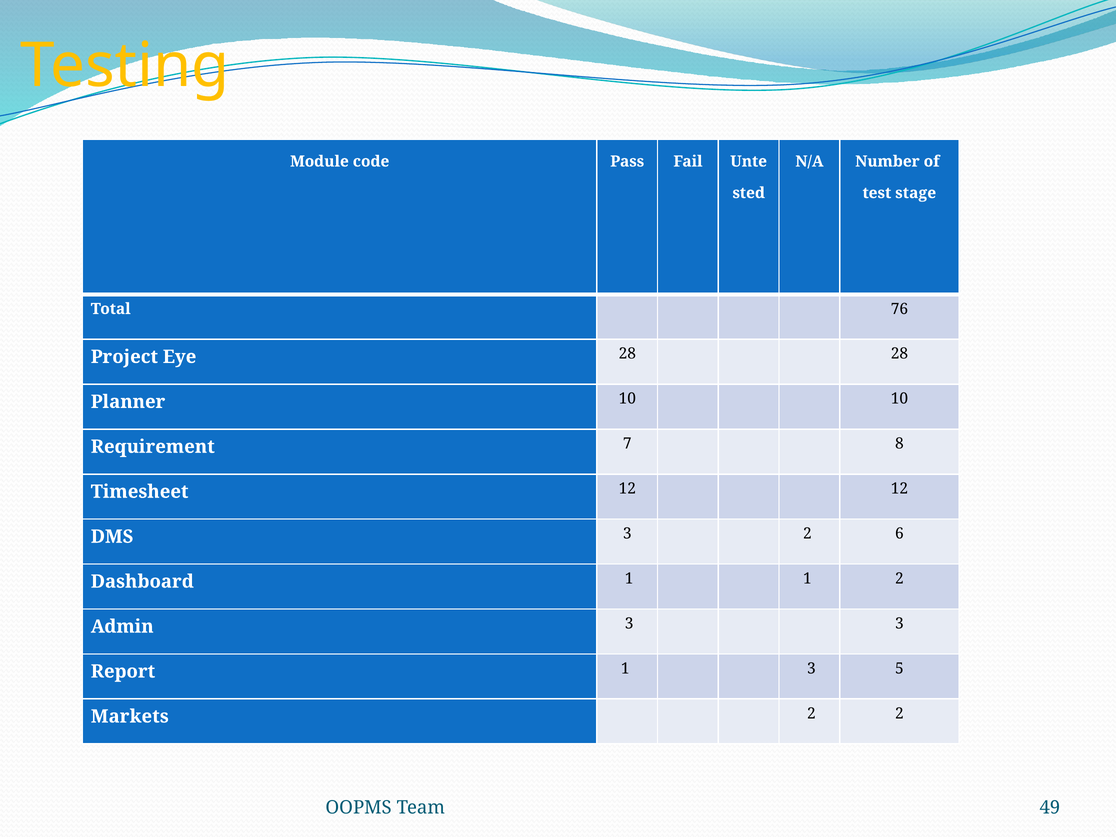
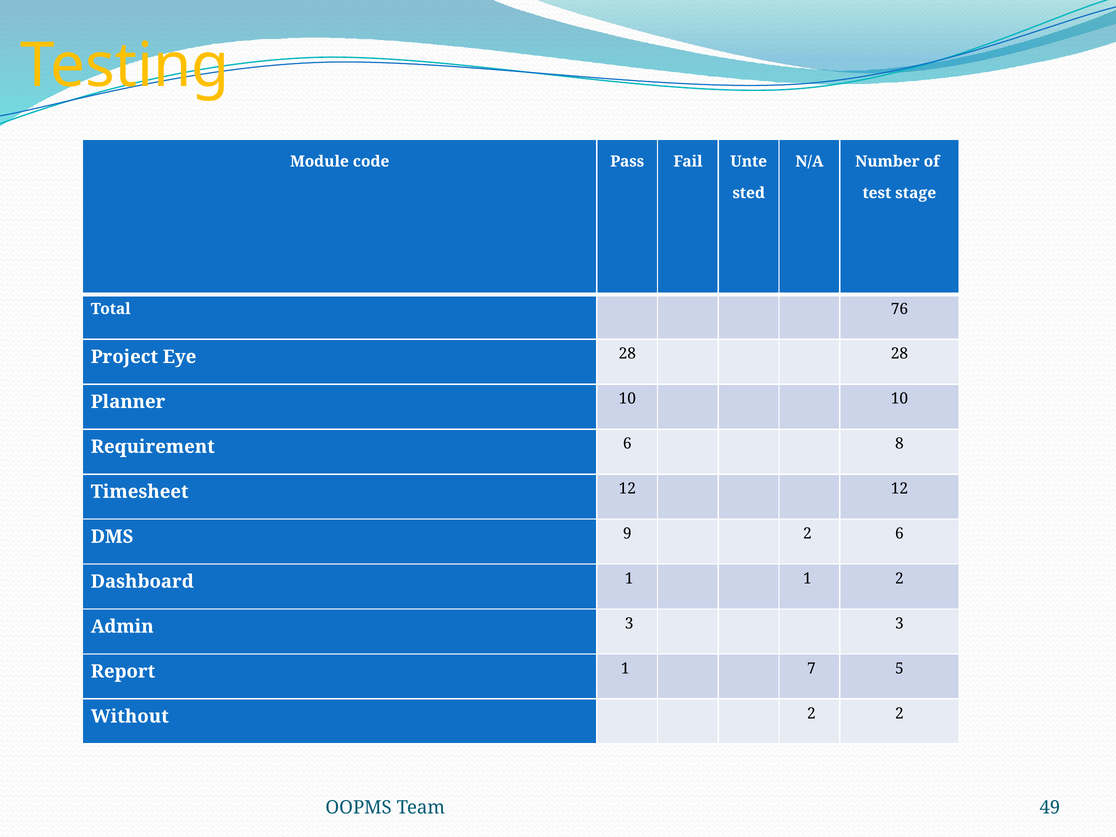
Requirement 7: 7 -> 6 (627, 444)
DMS 3: 3 -> 9 (627, 534)
1 3: 3 -> 7 (811, 668)
Markets: Markets -> Without (130, 716)
